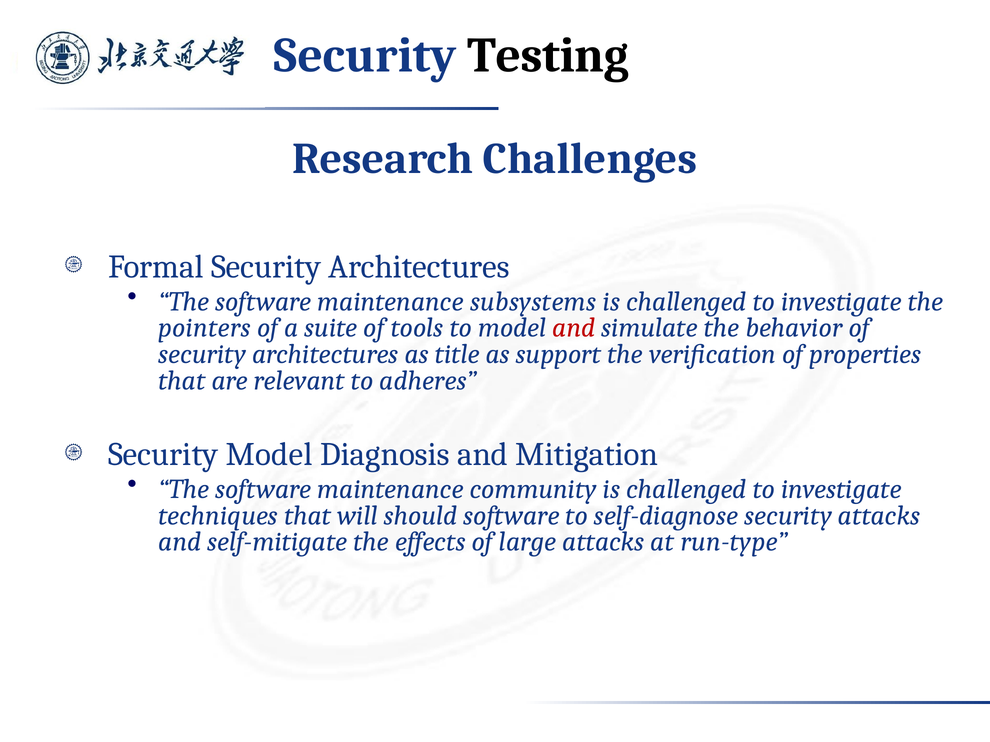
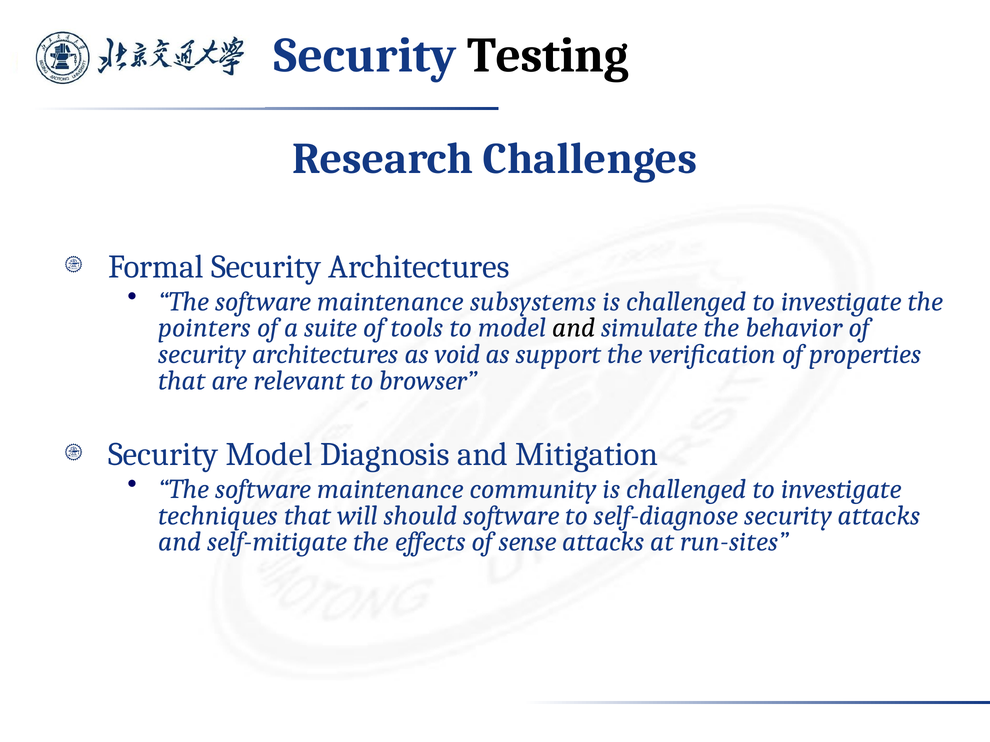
and colour: red -> black (574, 328)
title: title -> void (457, 355)
adheres: adheres -> browser (428, 381)
large: large -> sense (528, 542)
run-type: run-type -> run-sites (734, 542)
